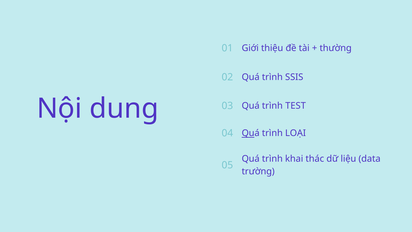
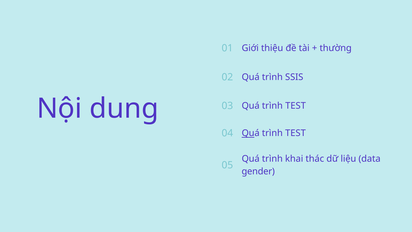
04 Quá trình LOẠI: LOẠI -> TEST (295, 133)
trường: trường -> gender (258, 171)
